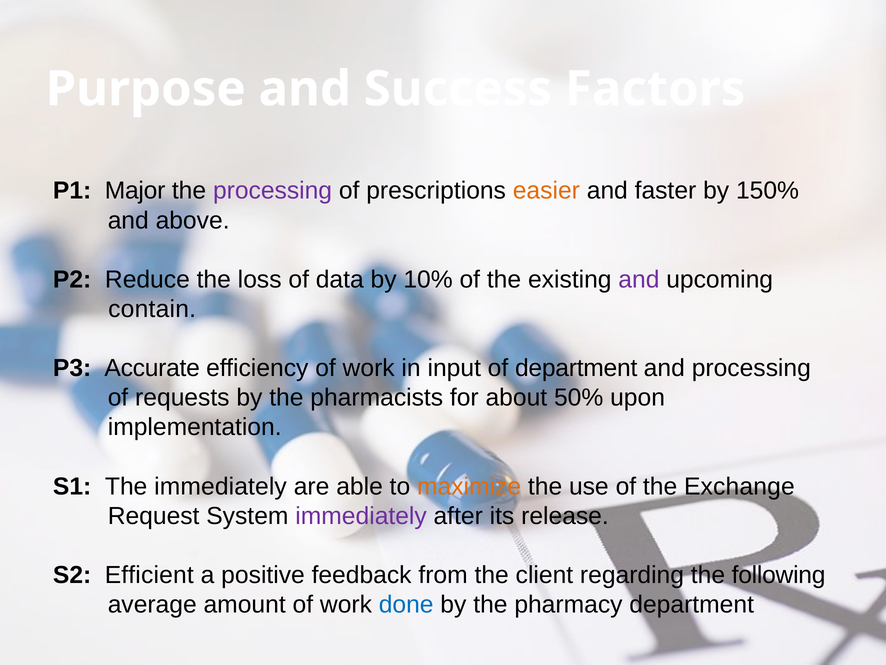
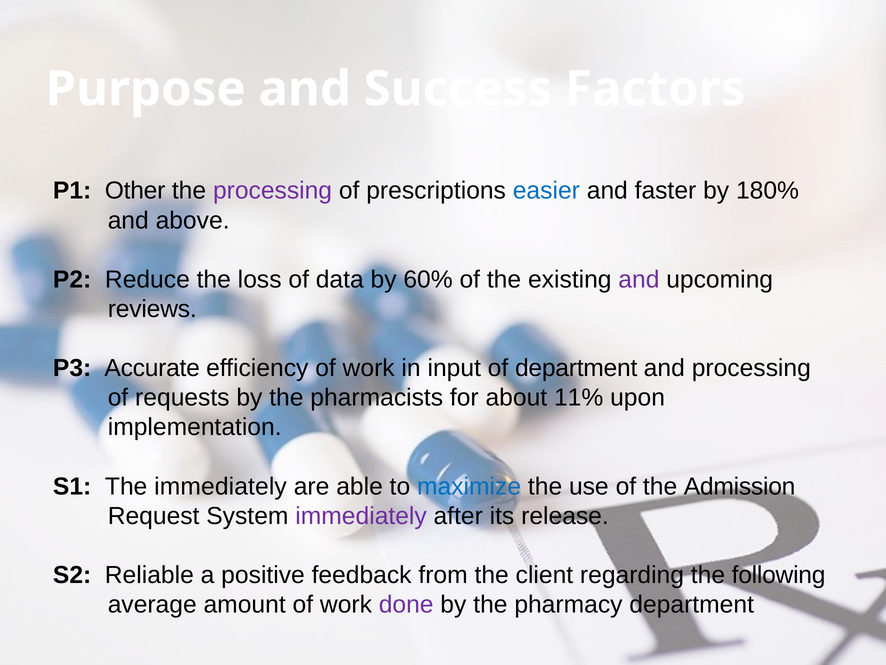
Major: Major -> Other (135, 191)
easier colour: orange -> blue (546, 191)
150%: 150% -> 180% (767, 191)
10%: 10% -> 60% (428, 279)
contain: contain -> reviews (152, 309)
50%: 50% -> 11% (579, 397)
maximize colour: orange -> blue (469, 486)
Exchange: Exchange -> Admission (740, 486)
Efficient: Efficient -> Reliable (149, 575)
done colour: blue -> purple (406, 604)
